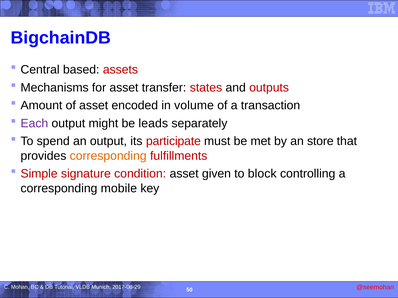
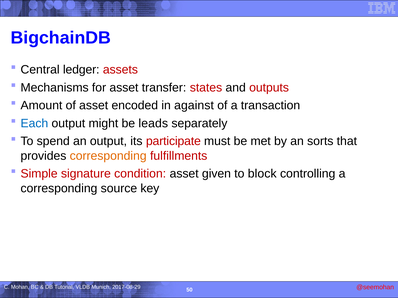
based: based -> ledger (81, 70)
volume: volume -> against (194, 106)
Each colour: purple -> blue (34, 124)
store: store -> sorts (320, 141)
mobile: mobile -> source (119, 189)
